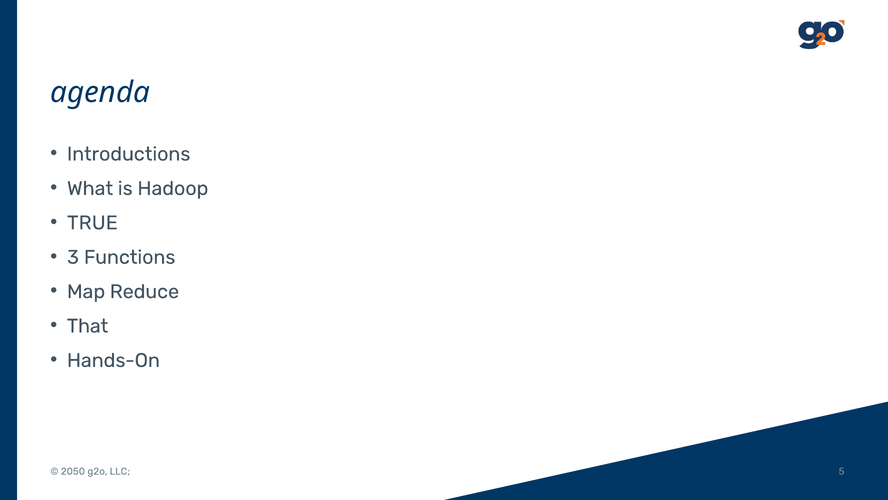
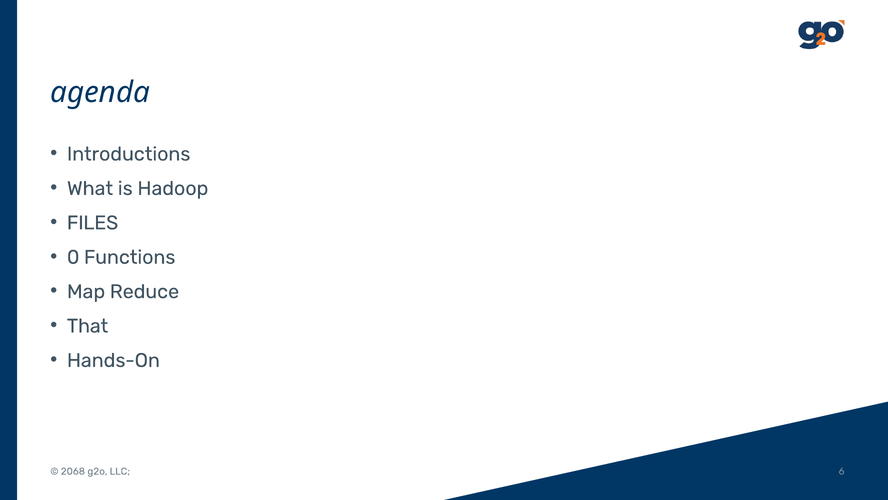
TRUE: TRUE -> FILES (93, 223)
3: 3 -> 0 (73, 257)
2050: 2050 -> 2068 (73, 471)
5: 5 -> 6 (842, 471)
